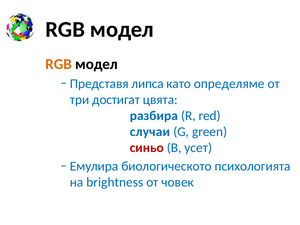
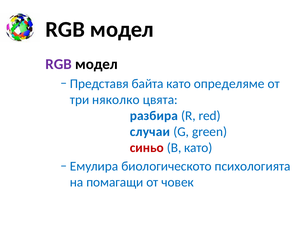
RGB colour: orange -> purple (59, 64)
липса: липса -> байта (148, 84)
достигат: достигат -> няколко (116, 100)
B усет: усет -> като (198, 148)
brightness: brightness -> помагащи (115, 182)
